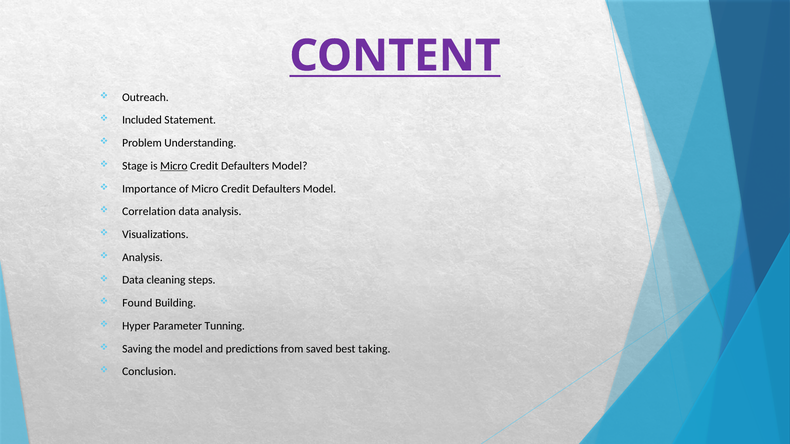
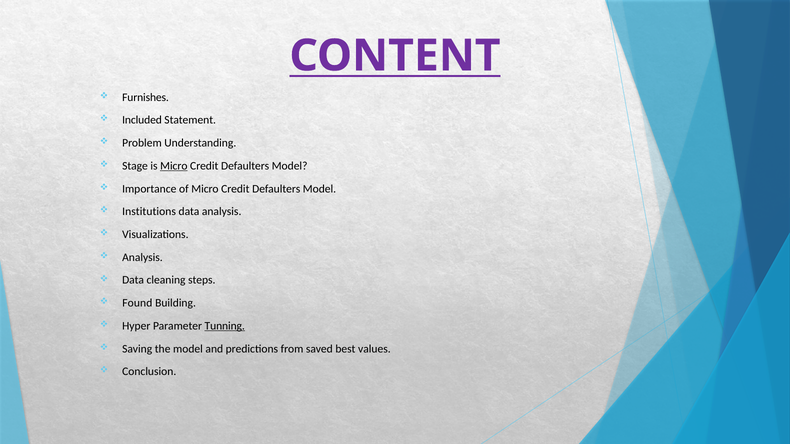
Outreach: Outreach -> Furnishes (146, 97)
Correlation: Correlation -> Institutions (149, 212)
Tunning underline: none -> present (225, 326)
taking: taking -> values (374, 349)
